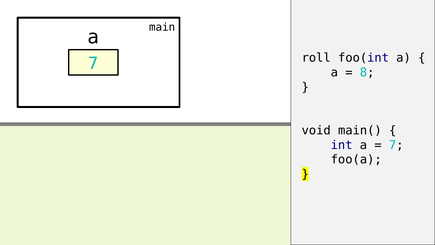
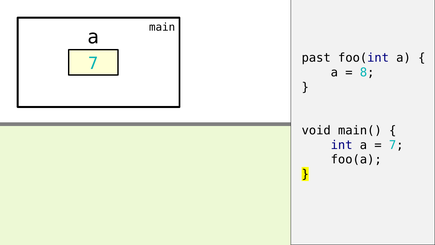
roll: roll -> past (316, 58)
